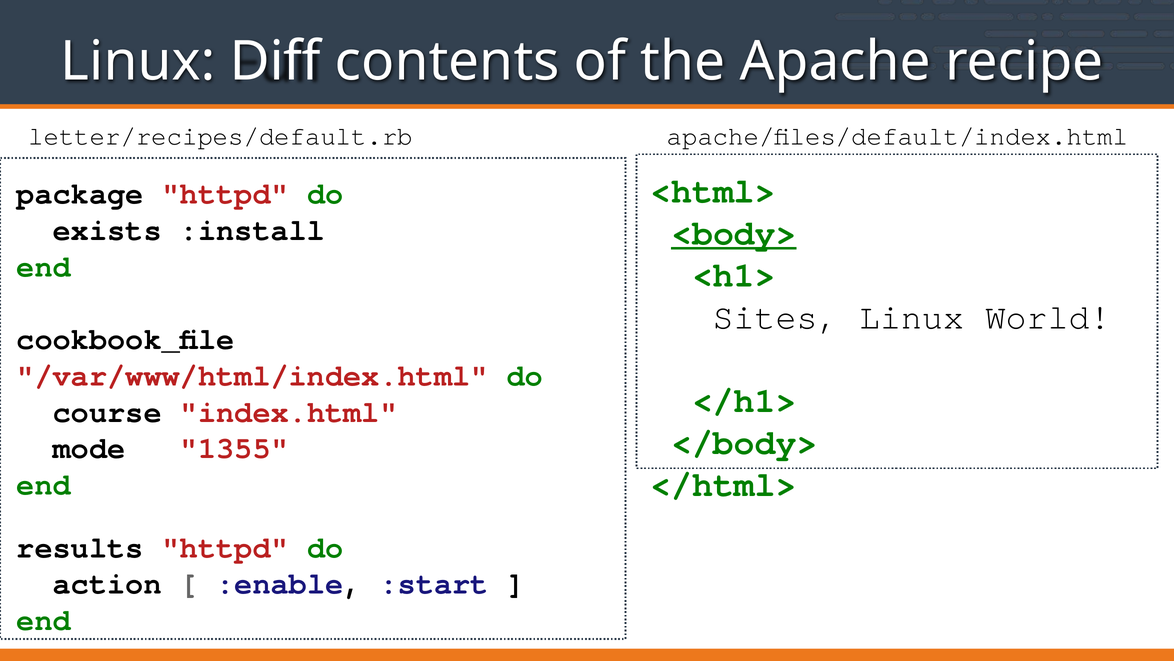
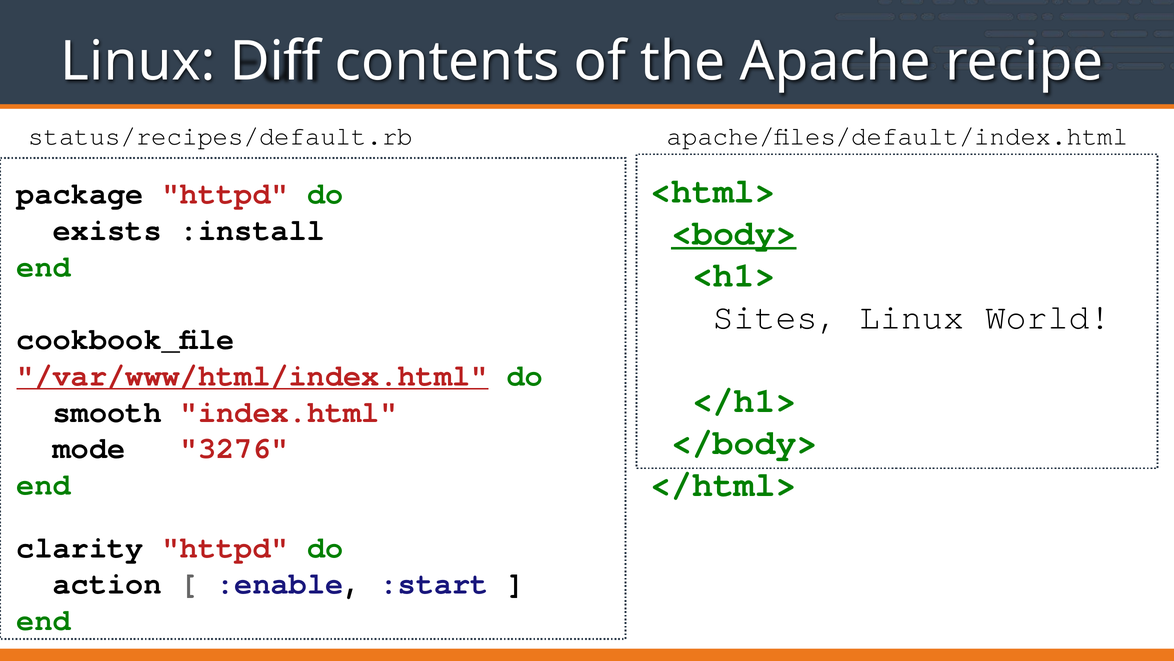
letter/recipes/default.rb: letter/recipes/default.rb -> status/recipes/default.rb (221, 136)
/var/www/html/index.html underline: none -> present (253, 375)
course: course -> smooth (107, 412)
1355: 1355 -> 3276 (234, 448)
results: results -> clarity (80, 547)
